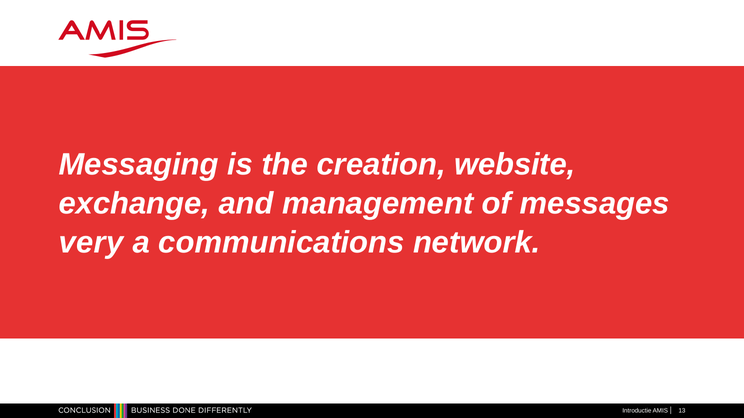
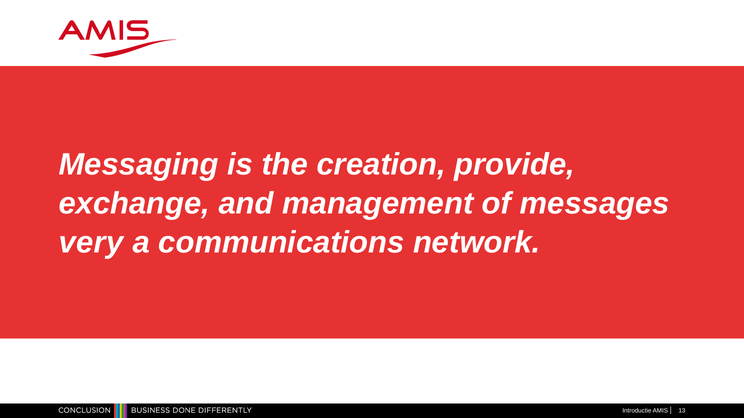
website: website -> provide (515, 165)
